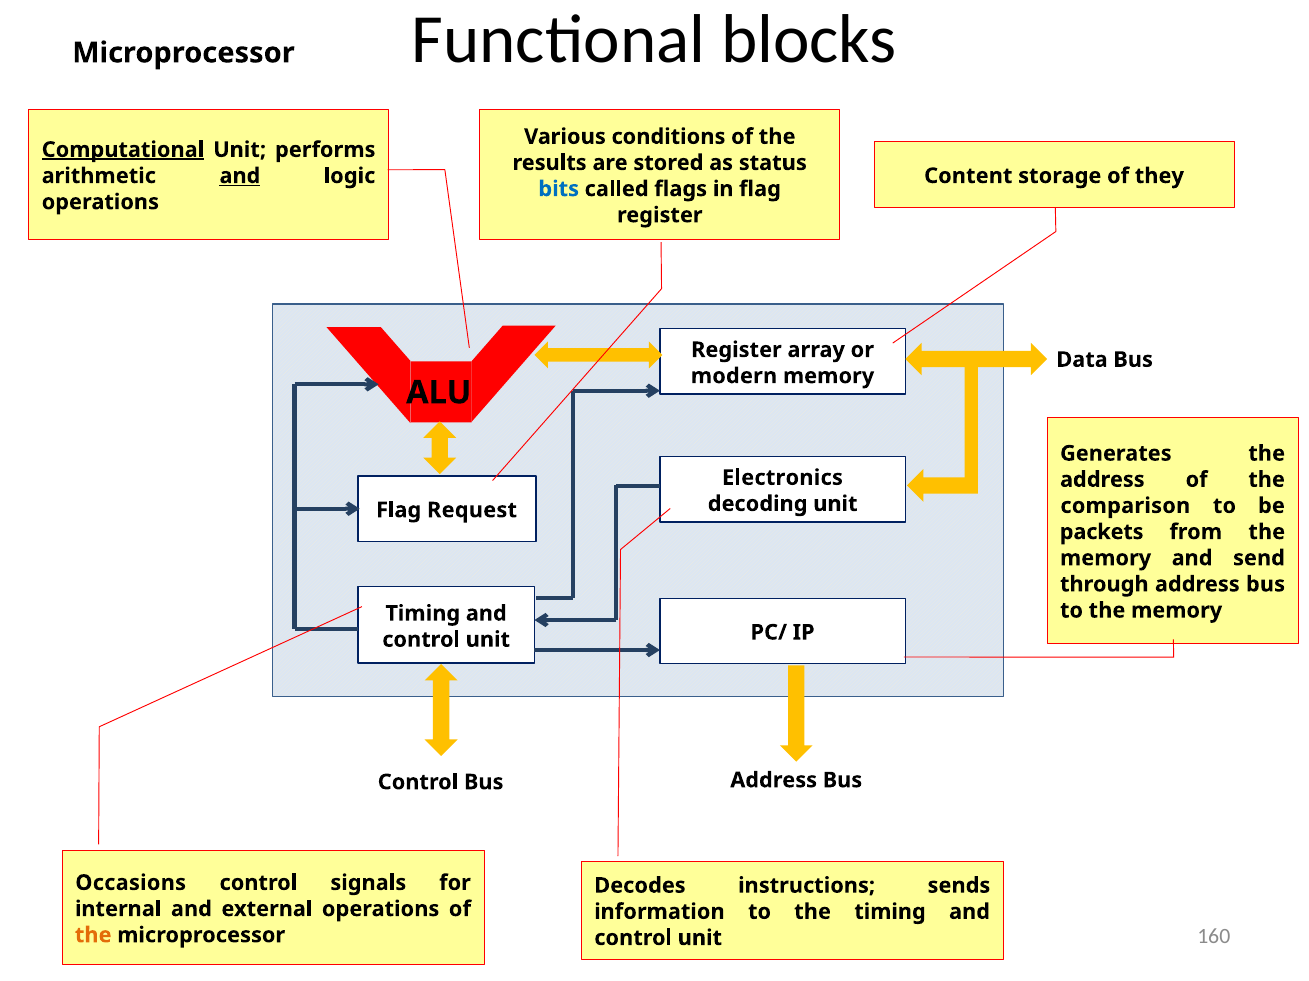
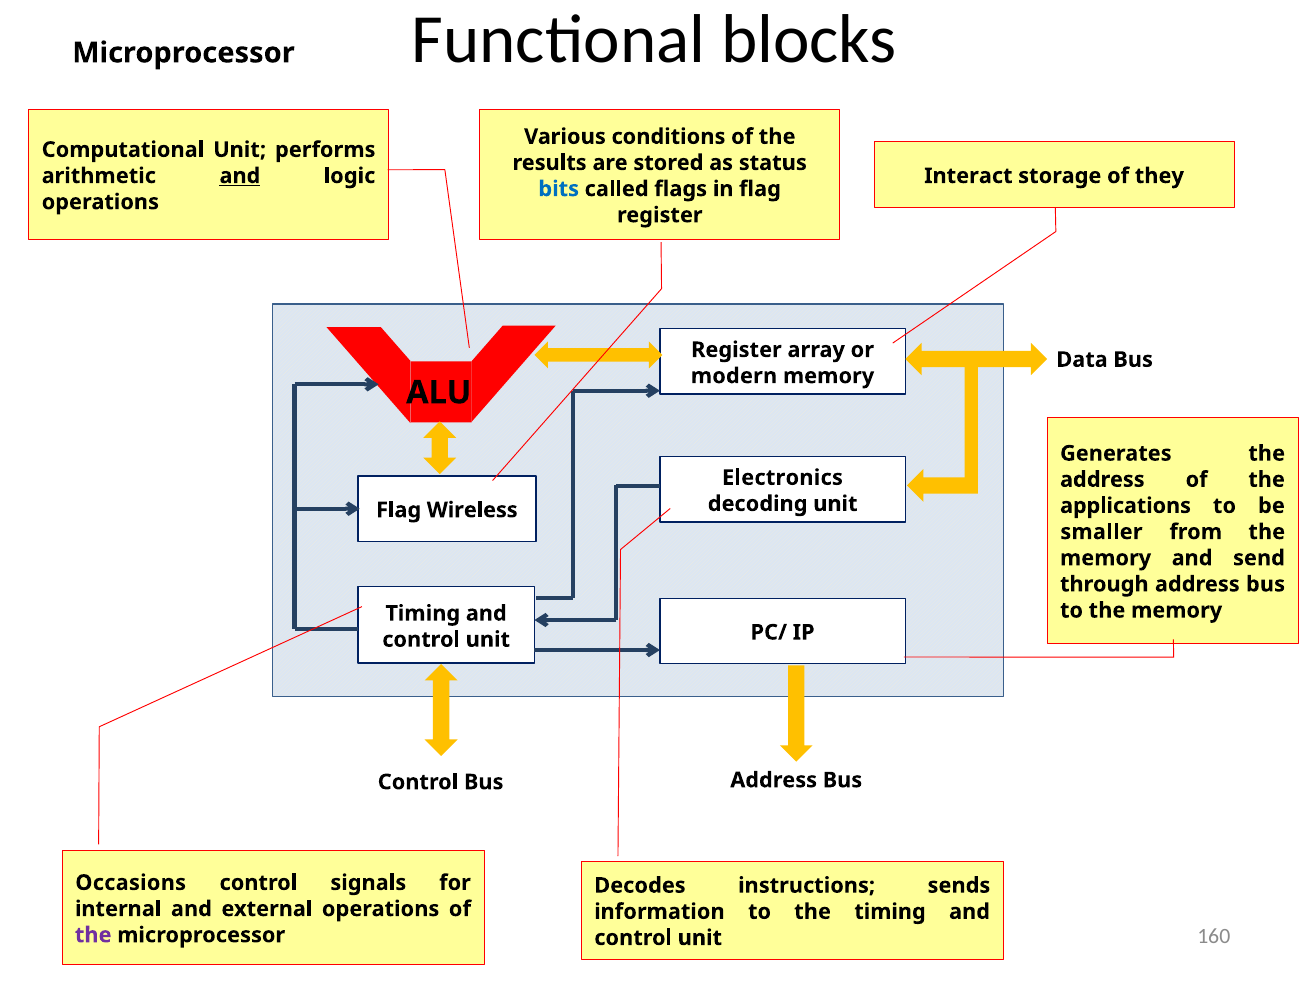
Computational underline: present -> none (123, 150)
Content: Content -> Interact (968, 176)
comparison: comparison -> applications (1125, 506)
Request: Request -> Wireless (472, 510)
packets: packets -> smaller (1101, 532)
the colour: orange -> purple (93, 936)
